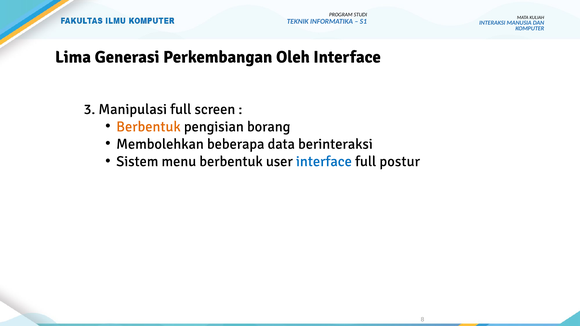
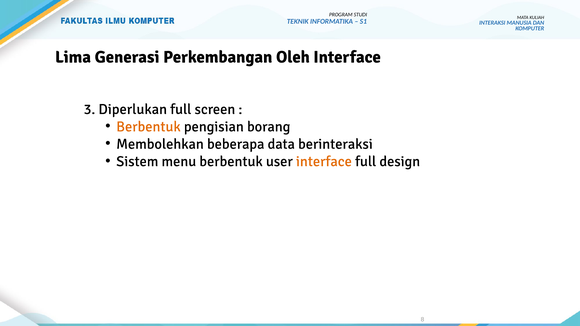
Manipulasi: Manipulasi -> Diperlukan (133, 109)
interface colour: blue -> orange (324, 161)
postur: postur -> design (400, 161)
